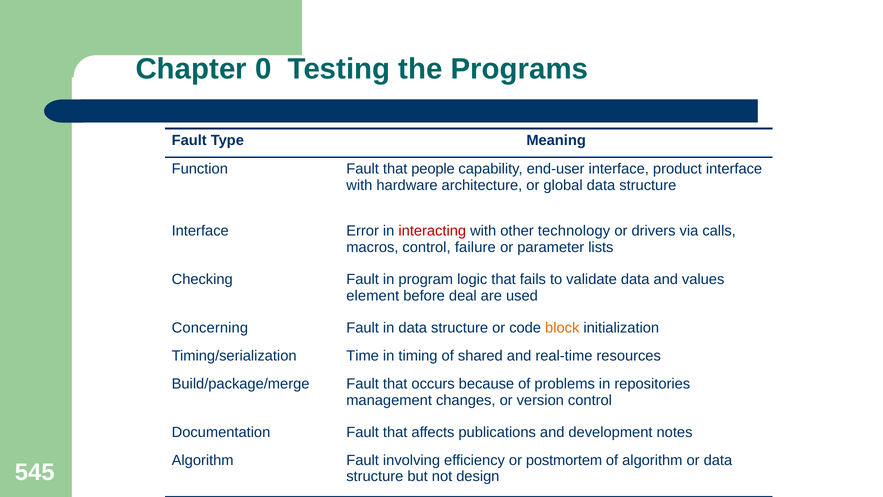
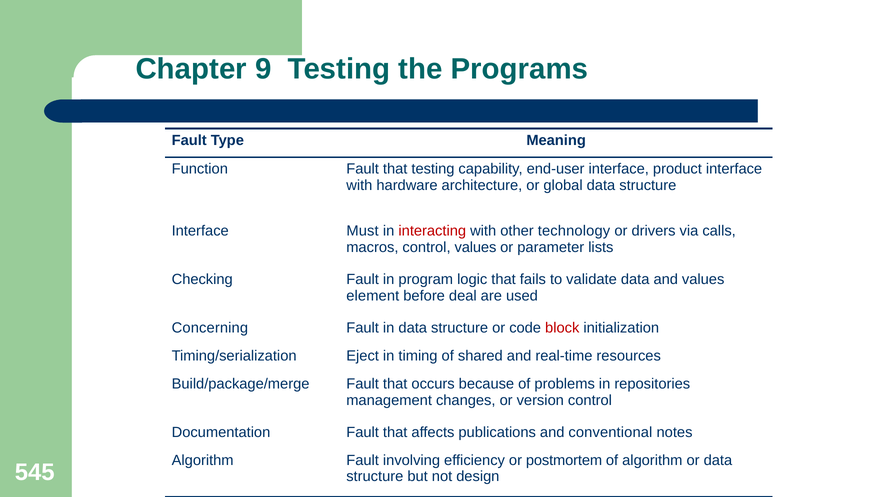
0: 0 -> 9 (263, 69)
that people: people -> testing (433, 169)
Error: Error -> Must (363, 231)
control failure: failure -> values (475, 247)
block colour: orange -> red (562, 328)
Time: Time -> Eject (363, 356)
development: development -> conventional (610, 432)
